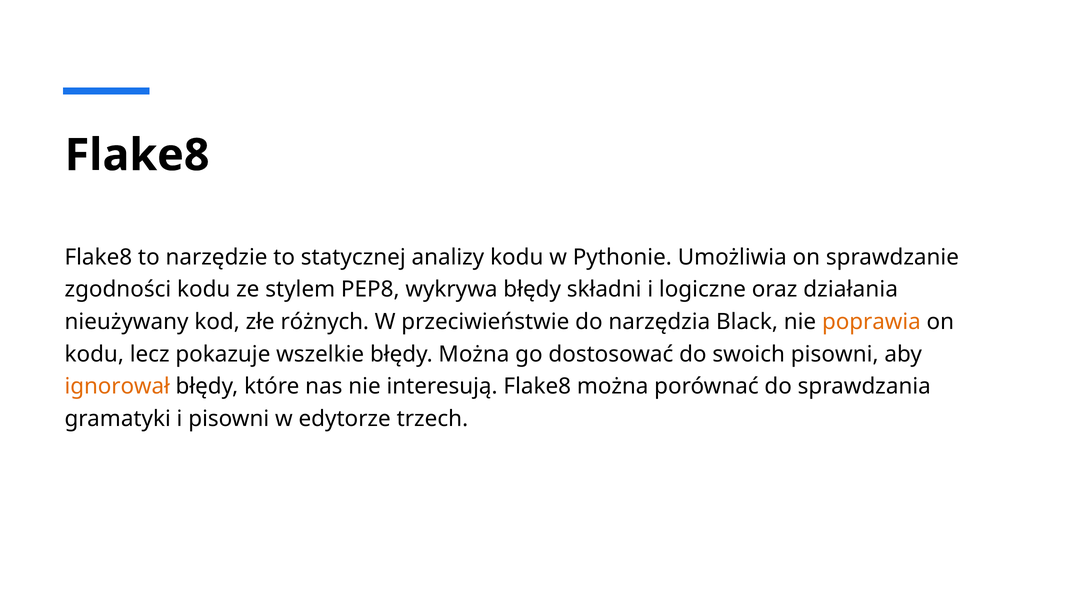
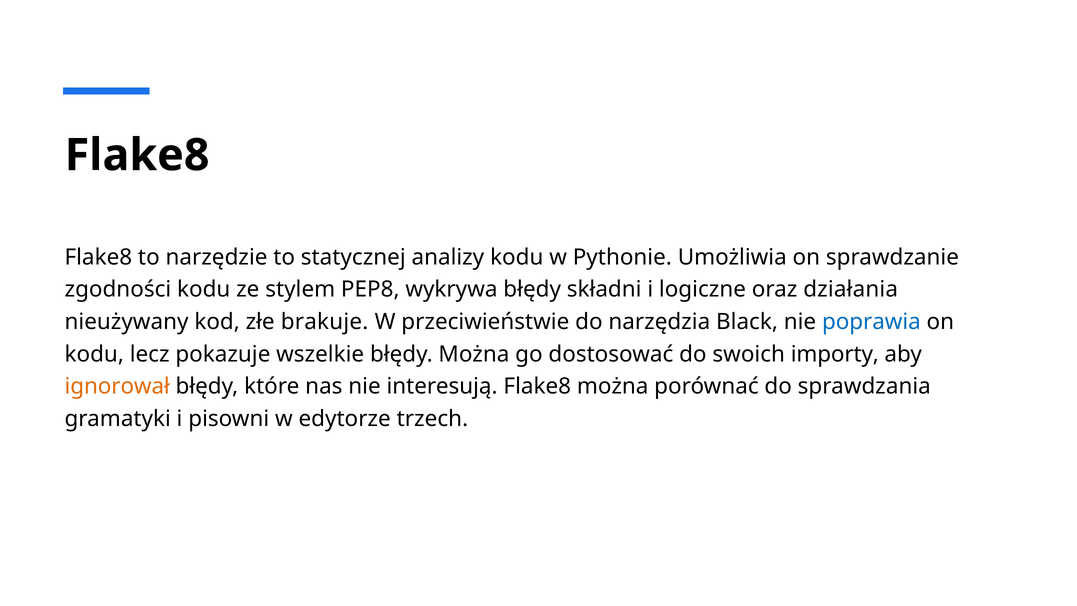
różnych: różnych -> brakuje (325, 322)
poprawia colour: orange -> blue (871, 322)
swoich pisowni: pisowni -> importy (835, 354)
